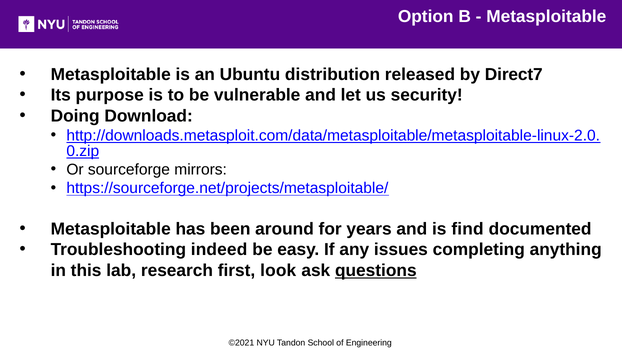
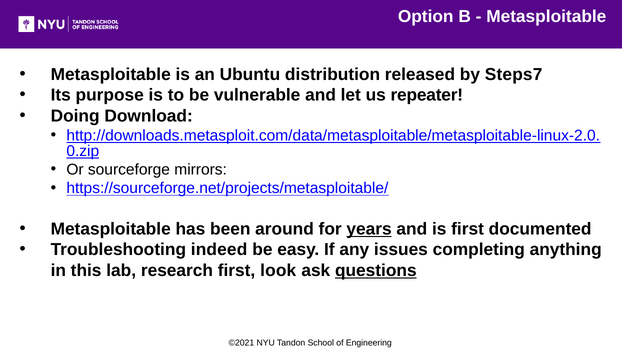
Direct7: Direct7 -> Steps7 (514, 74)
security: security -> repeater (427, 95)
years underline: none -> present (369, 229)
is find: find -> first (468, 229)
